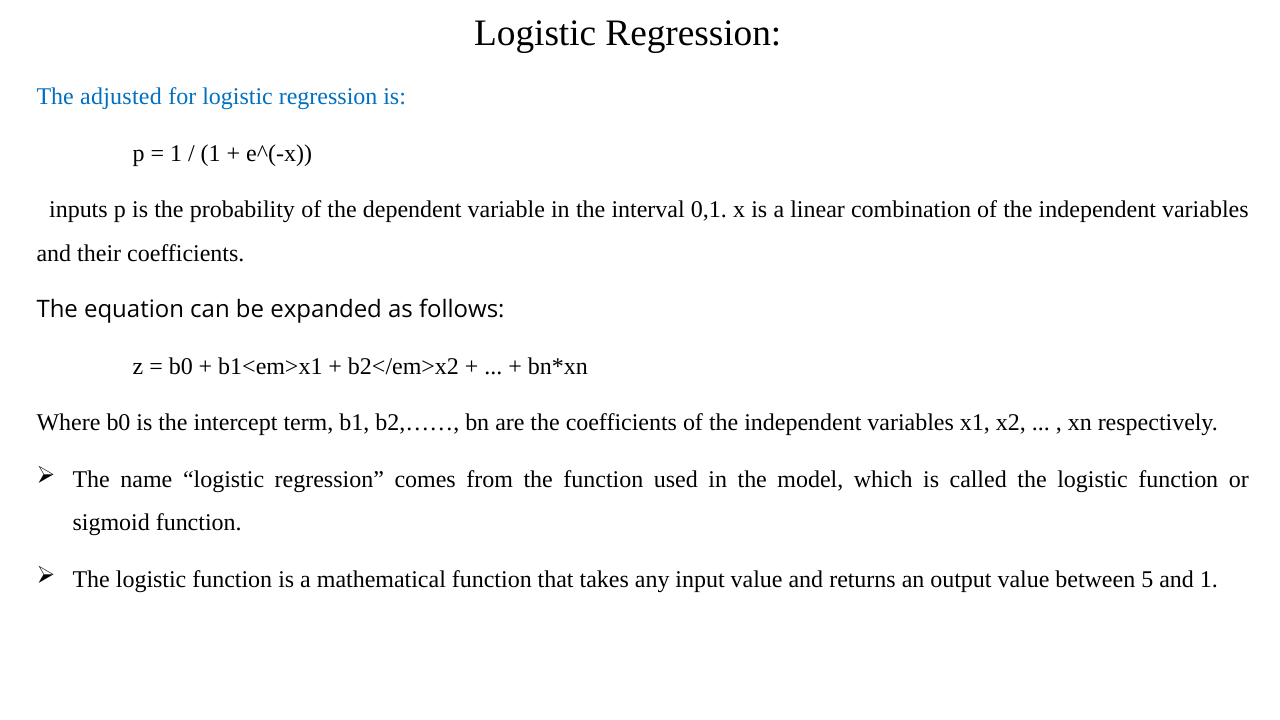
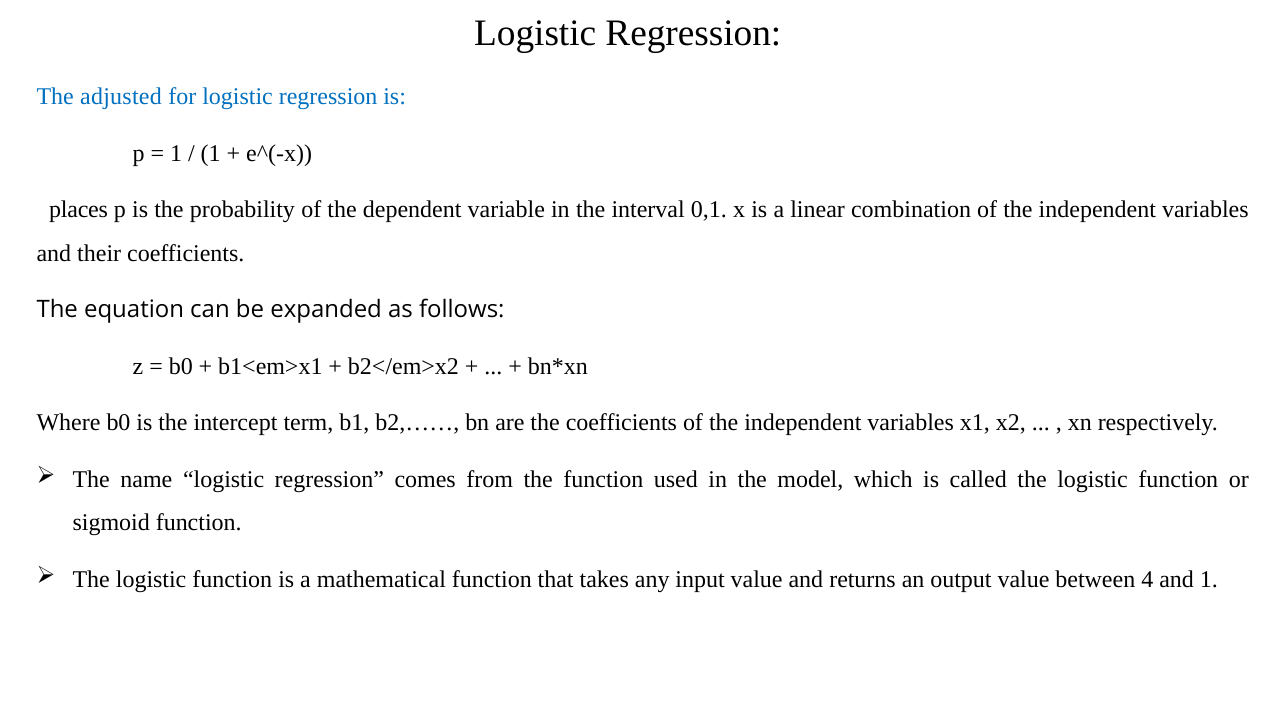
inputs: inputs -> places (79, 210)
5: 5 -> 4 (1147, 579)
